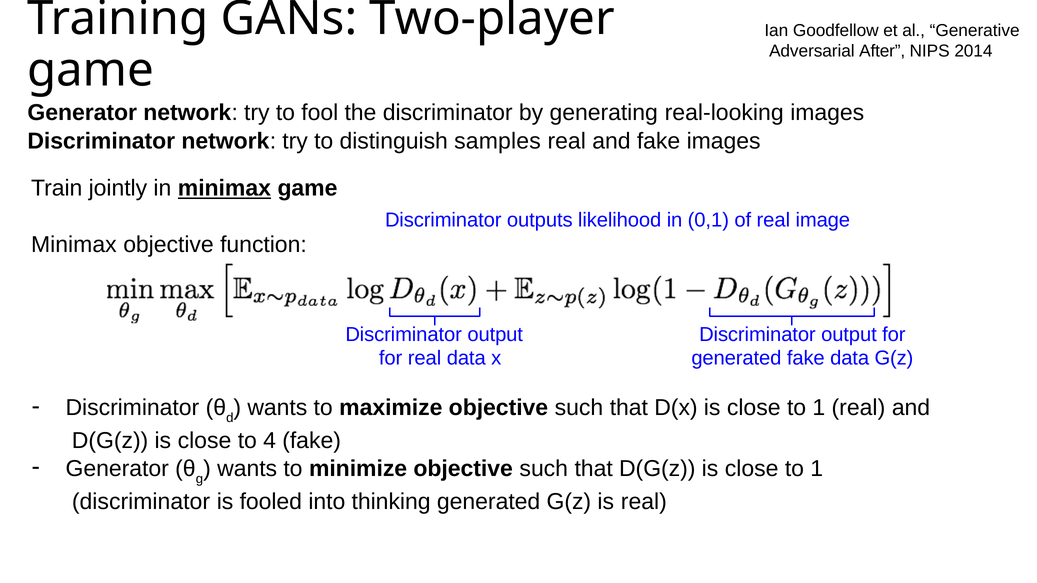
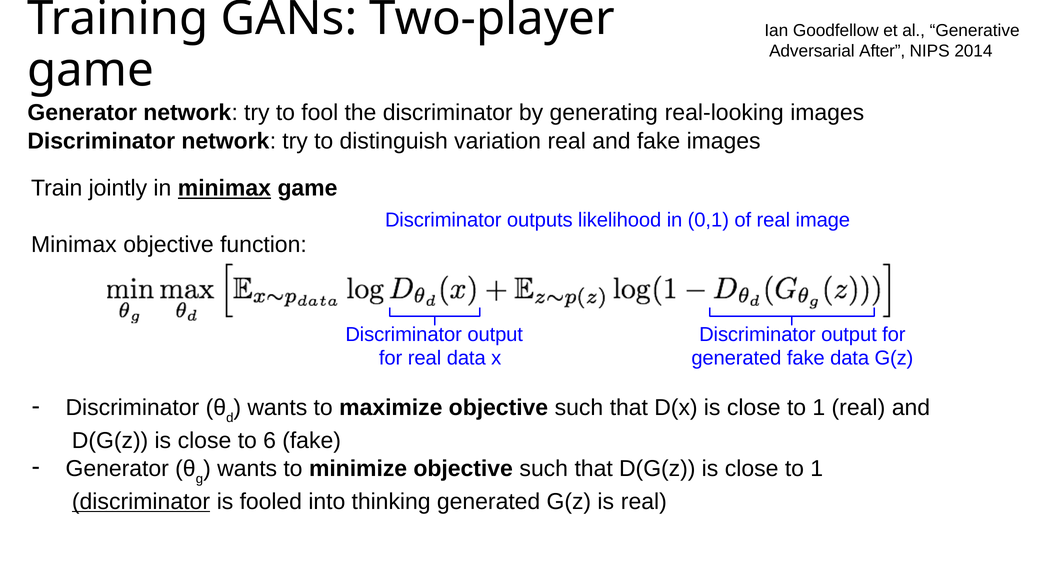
samples: samples -> variation (498, 141)
4: 4 -> 6 (270, 441)
discriminator underline: none -> present (141, 502)
